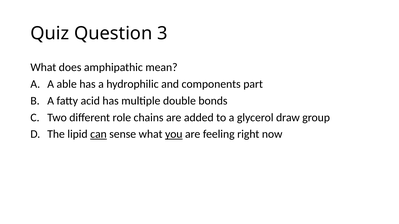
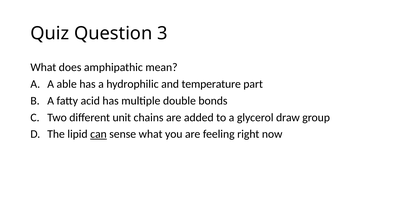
components: components -> temperature (211, 84)
role: role -> unit (122, 118)
you underline: present -> none (174, 134)
